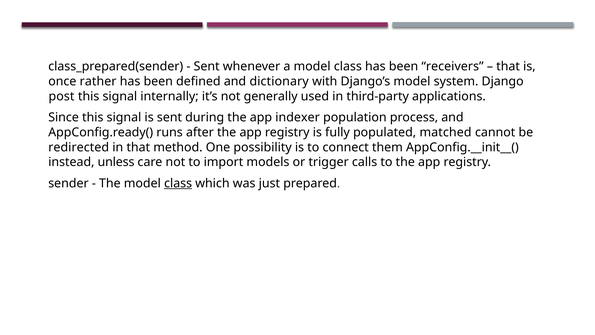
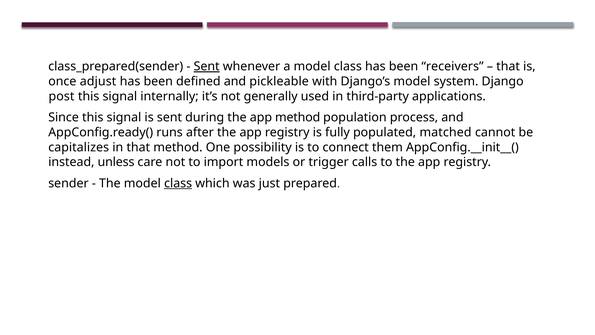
Sent underline: none -> present (207, 66)
rather: rather -> adjust (98, 81)
dictionary: dictionary -> pickleable (279, 81)
app indexer: indexer -> method (298, 117)
redirected: redirected -> capitalizes (79, 147)
